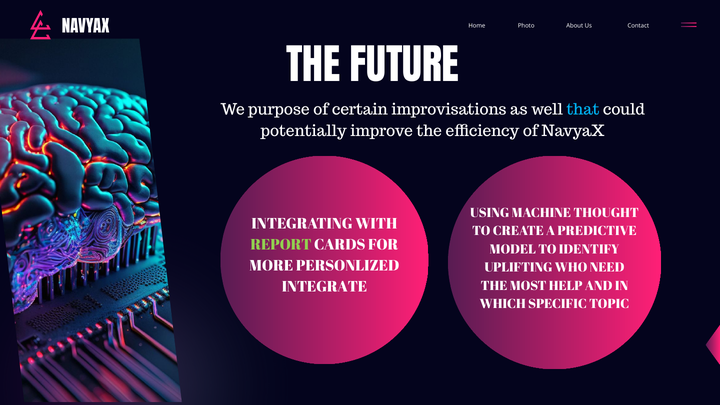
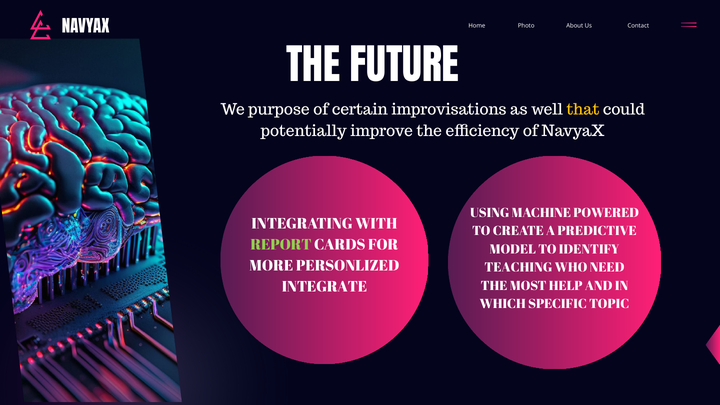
that colour: light blue -> yellow (583, 110)
THOUGHT: THOUGHT -> POWERED (606, 213)
UPLIFTING: UPLIFTING -> TEACHING (518, 268)
